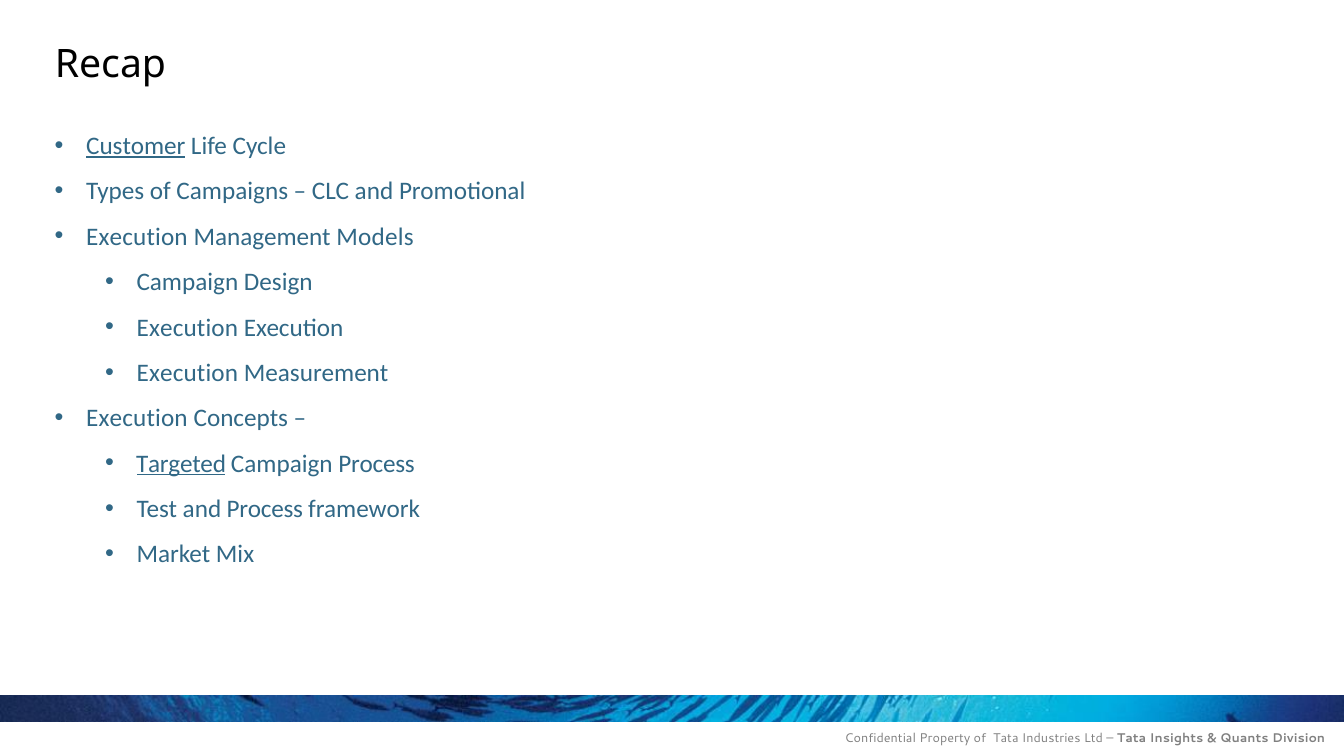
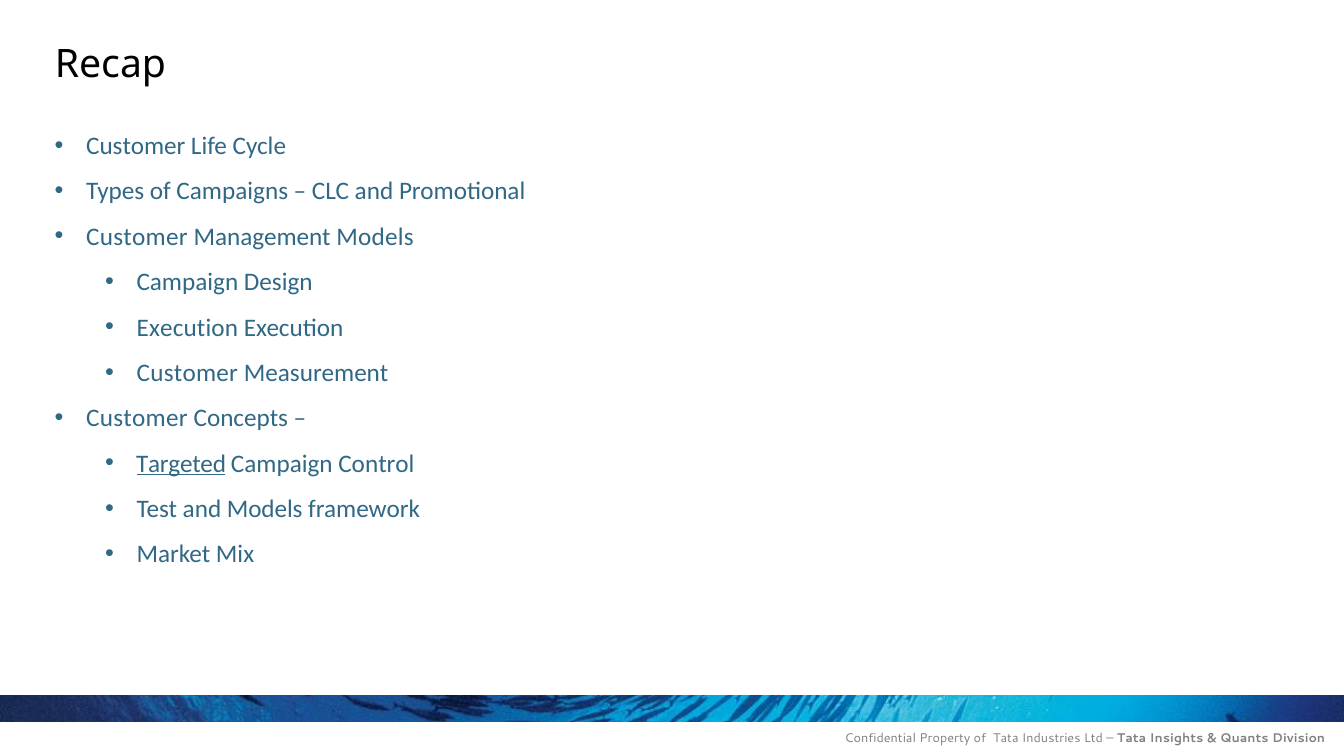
Customer underline: present -> none (136, 146)
Execution: Execution -> Customer (137, 237)
Execution: Execution -> Customer (187, 373)
Execution: Execution -> Customer (137, 418)
Campaign Process: Process -> Control (376, 464)
and Process: Process -> Models (265, 509)
